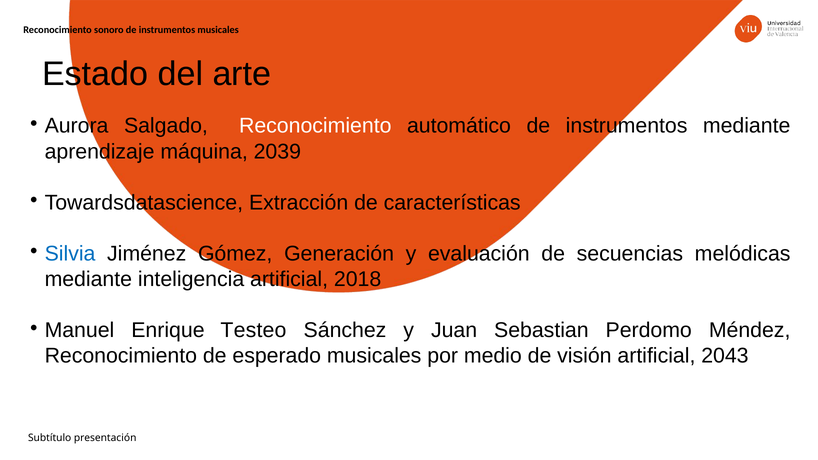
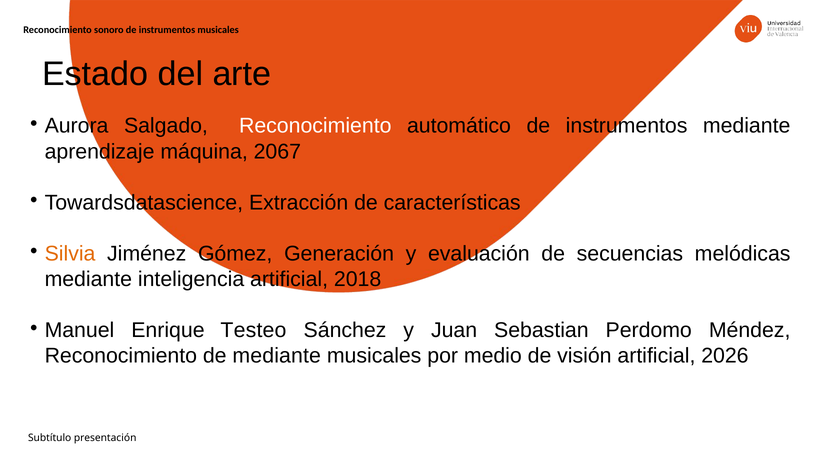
2039: 2039 -> 2067 (277, 152)
Silvia colour: blue -> orange (70, 254)
de esperado: esperado -> mediante (277, 356)
2043: 2043 -> 2026 (725, 356)
